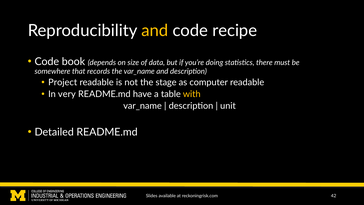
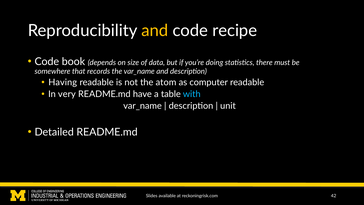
Project: Project -> Having (63, 82)
stage: stage -> atom (166, 82)
with colour: yellow -> light blue (192, 94)
